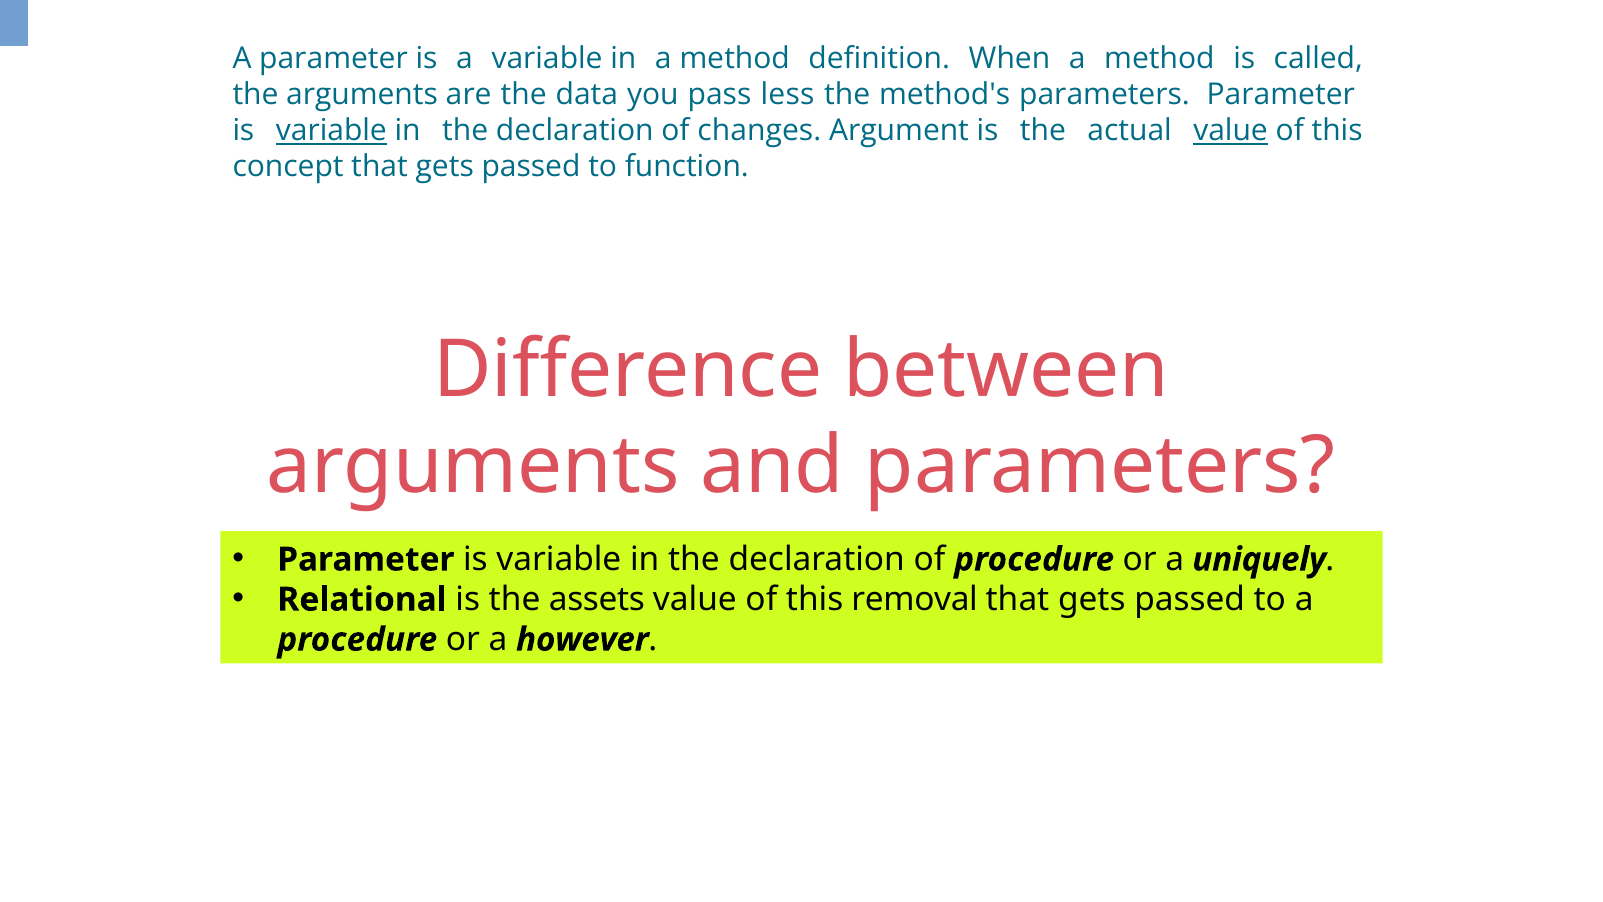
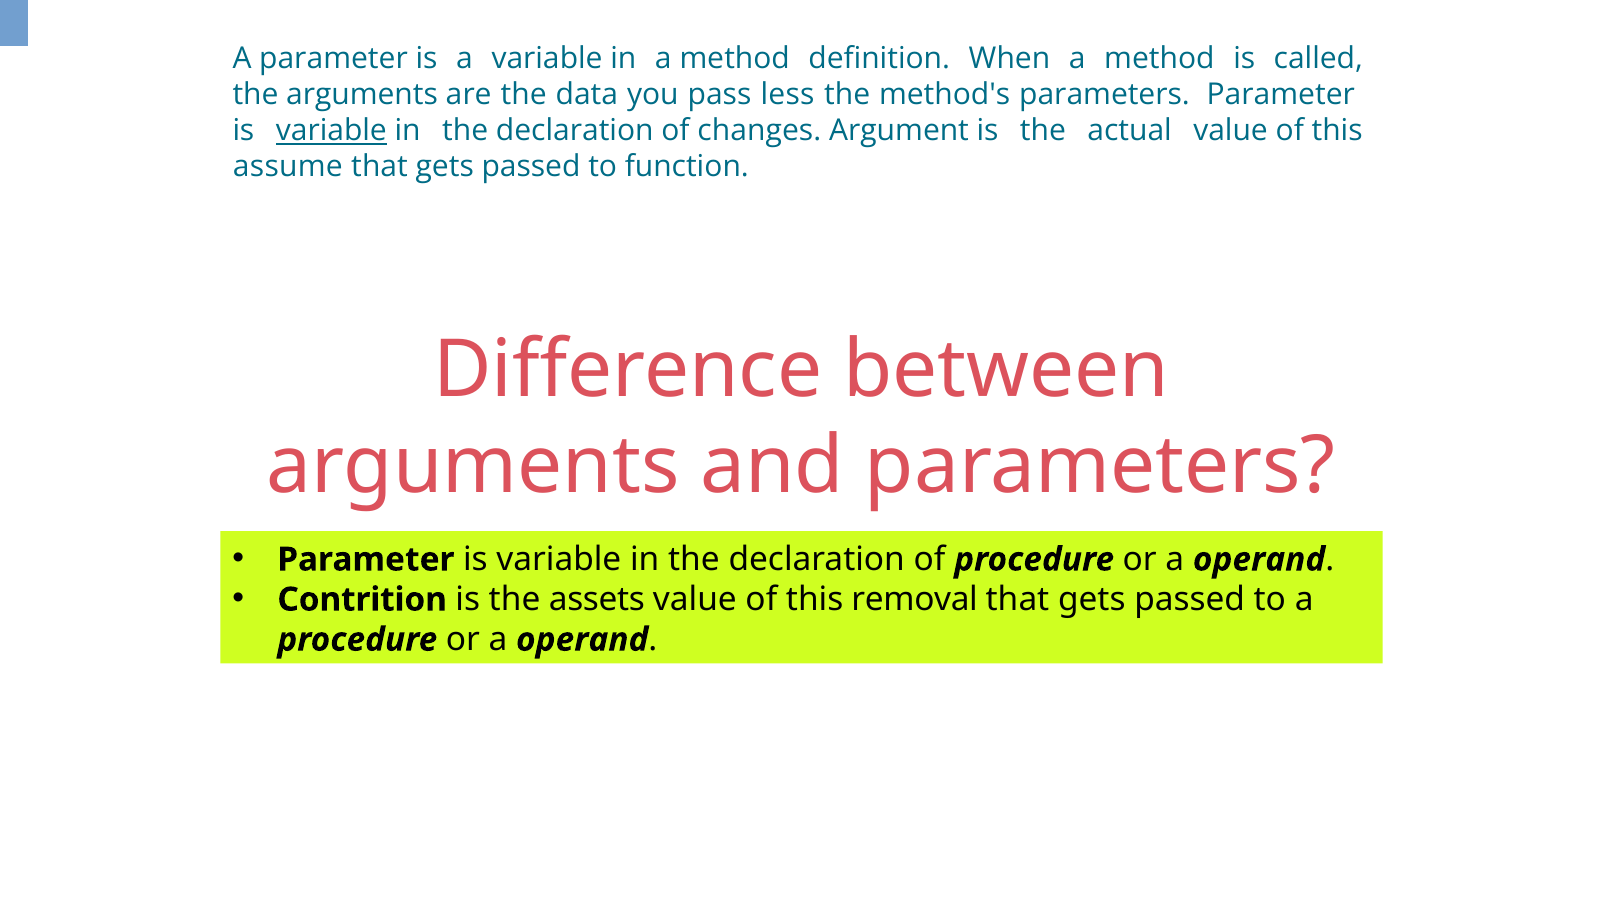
value underline: present -> none (1231, 131)
concept: concept -> assume (288, 167)
uniquely: uniquely -> operand (1259, 559)
Relational: Relational -> Contrition (362, 599)
however: however -> operand (582, 639)
